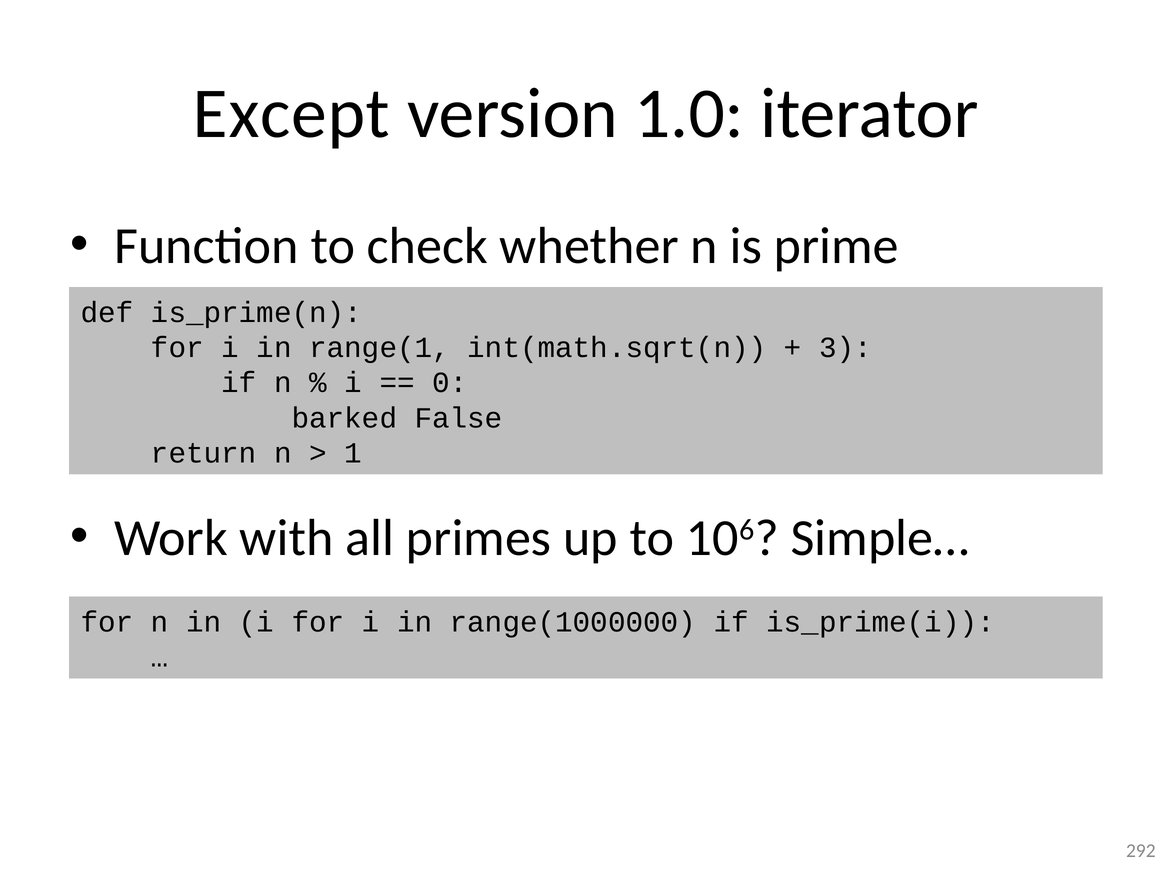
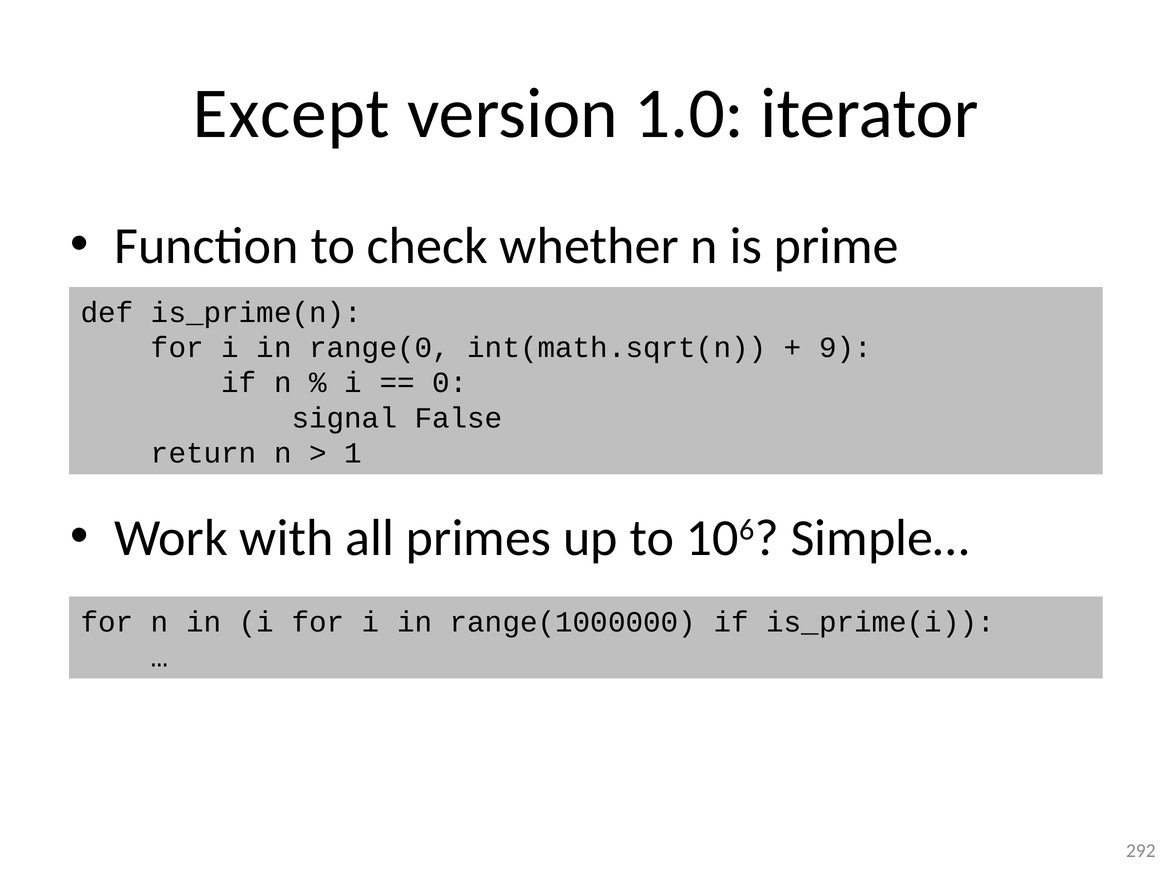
range(1: range(1 -> range(0 (380, 348)
3: 3 -> 9 (845, 348)
barked: barked -> signal (344, 418)
